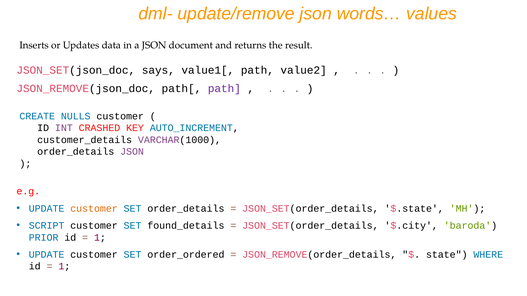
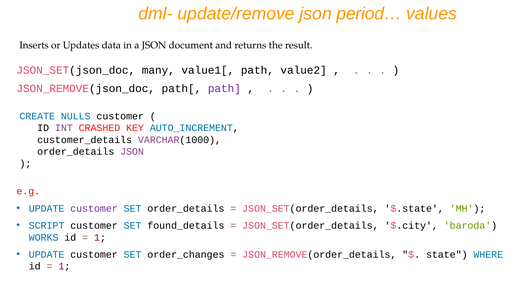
words…: words… -> period… (369, 14)
says: says -> many (158, 70)
customer colour: orange -> purple (94, 209)
PRIOR: PRIOR -> WORKS (44, 238)
order_ordered: order_ordered -> order_changes (186, 255)
